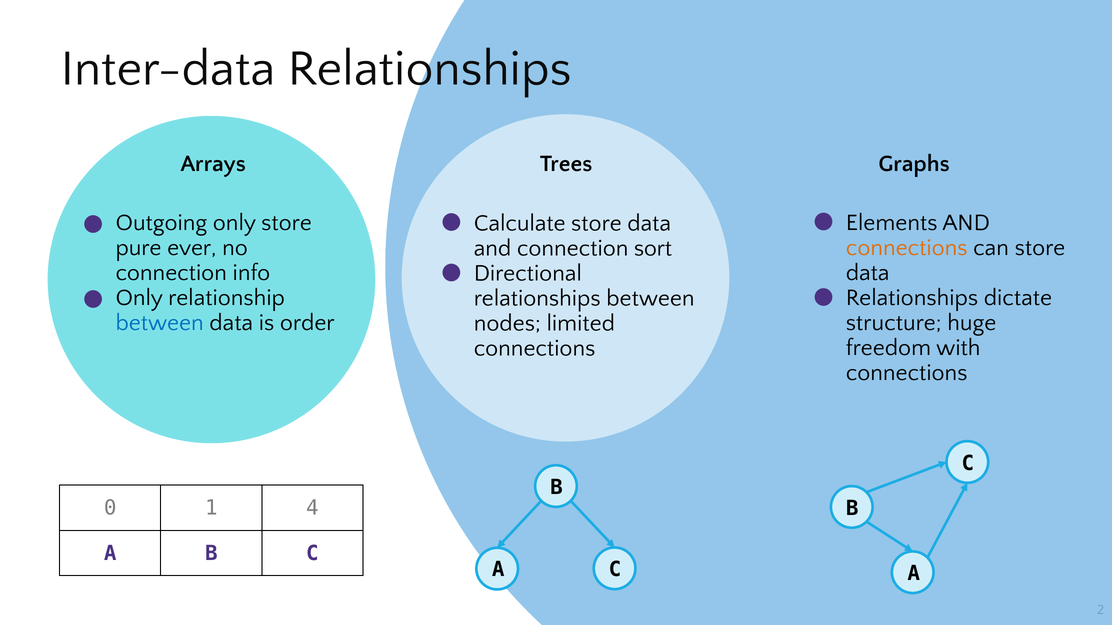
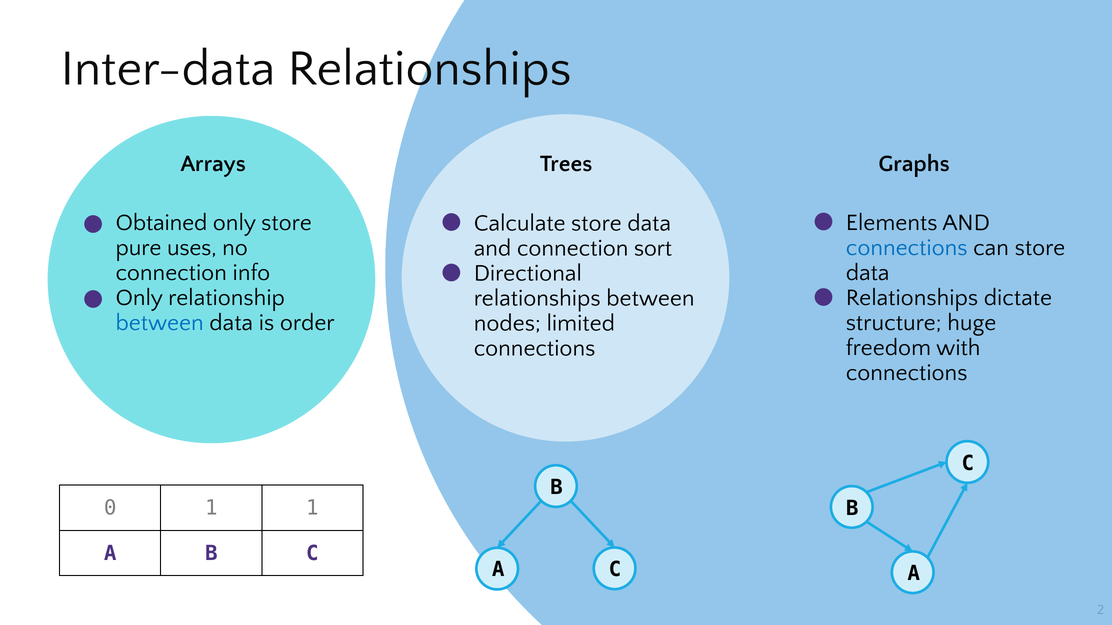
Outgoing: Outgoing -> Obtained (161, 223)
ever: ever -> uses (192, 248)
connections colour: orange -> blue (907, 248)
1 4: 4 -> 1 (312, 508)
